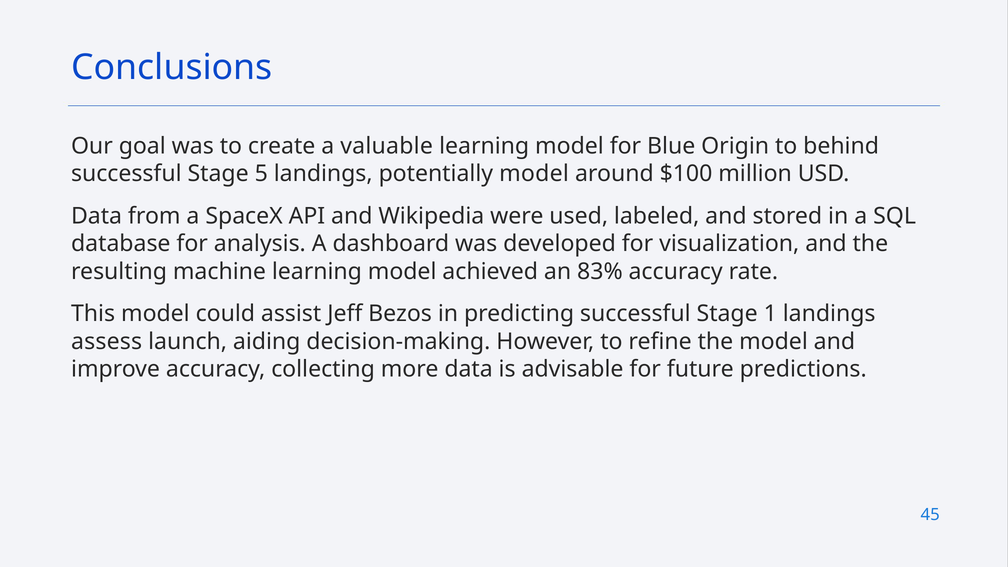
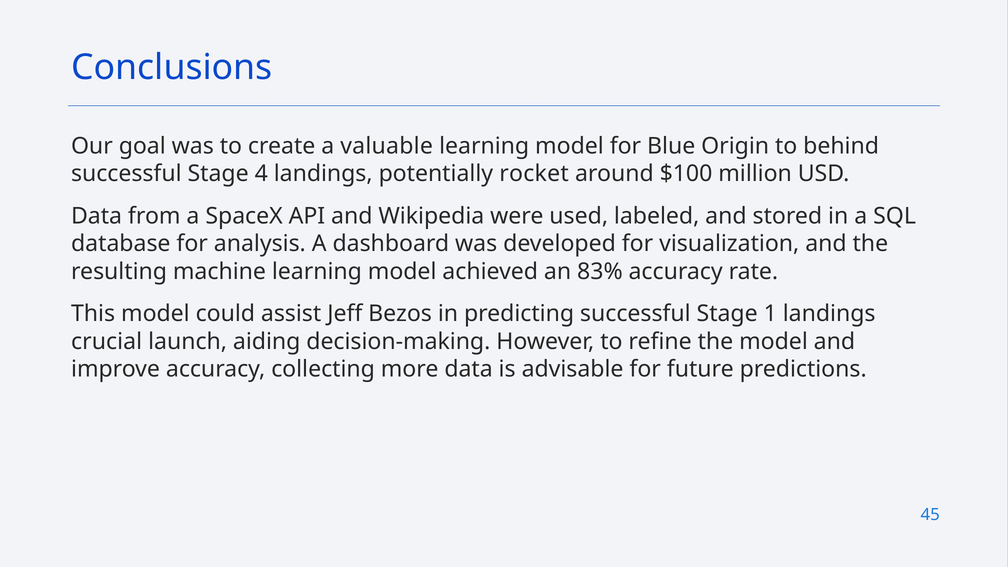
5: 5 -> 4 (261, 174)
potentially model: model -> rocket (534, 174)
assess: assess -> crucial (107, 342)
